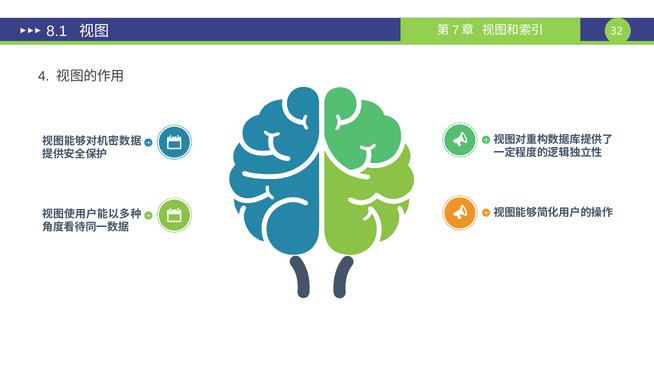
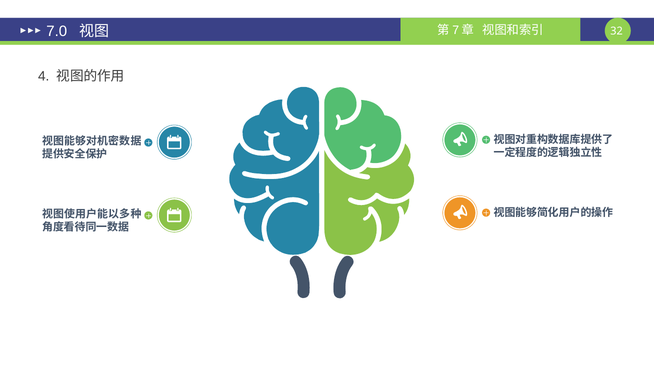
8.1: 8.1 -> 7.0 (57, 31)
